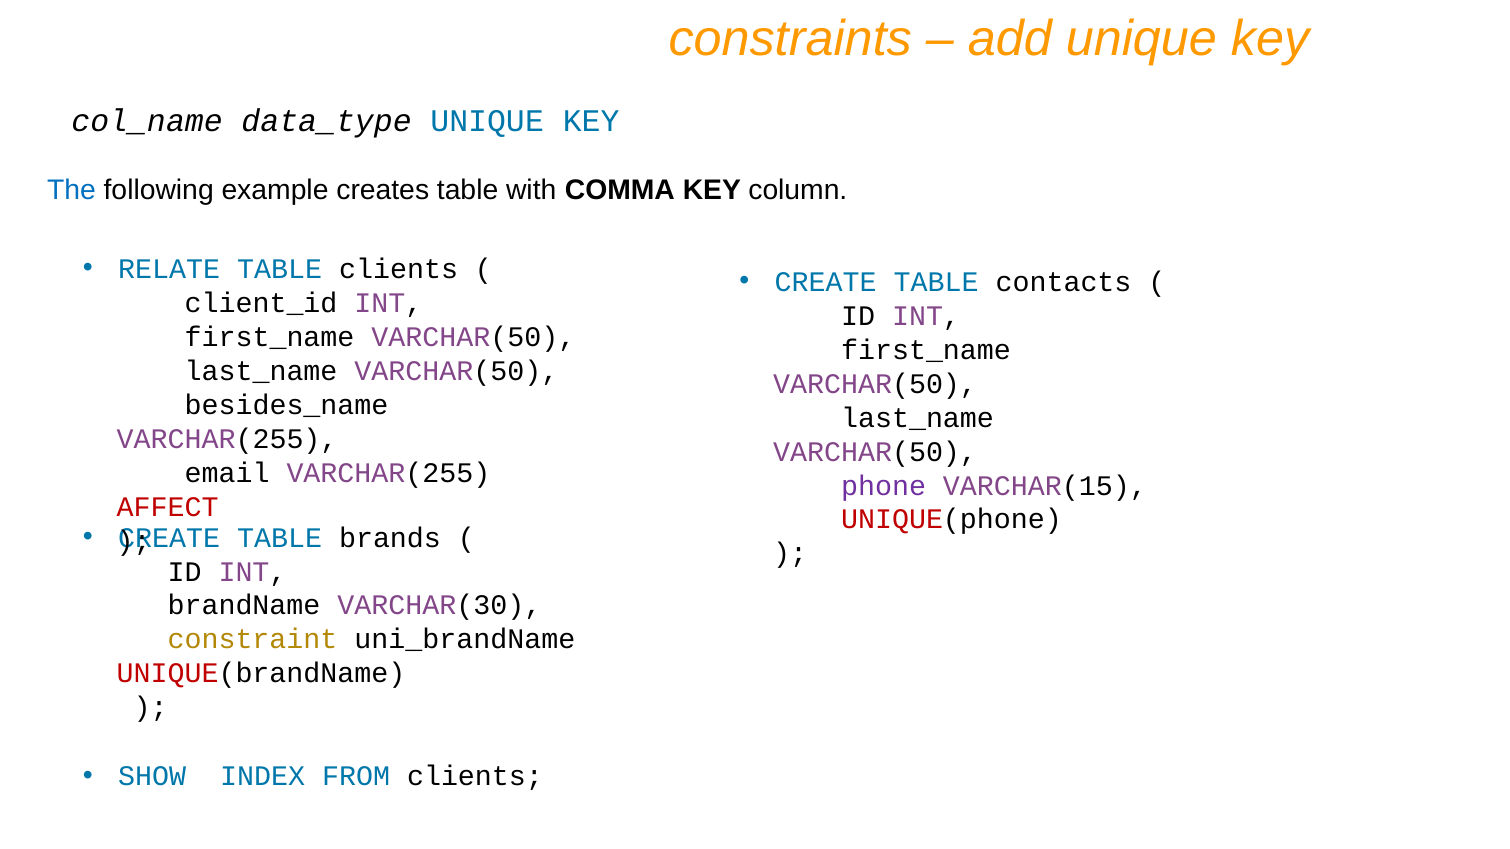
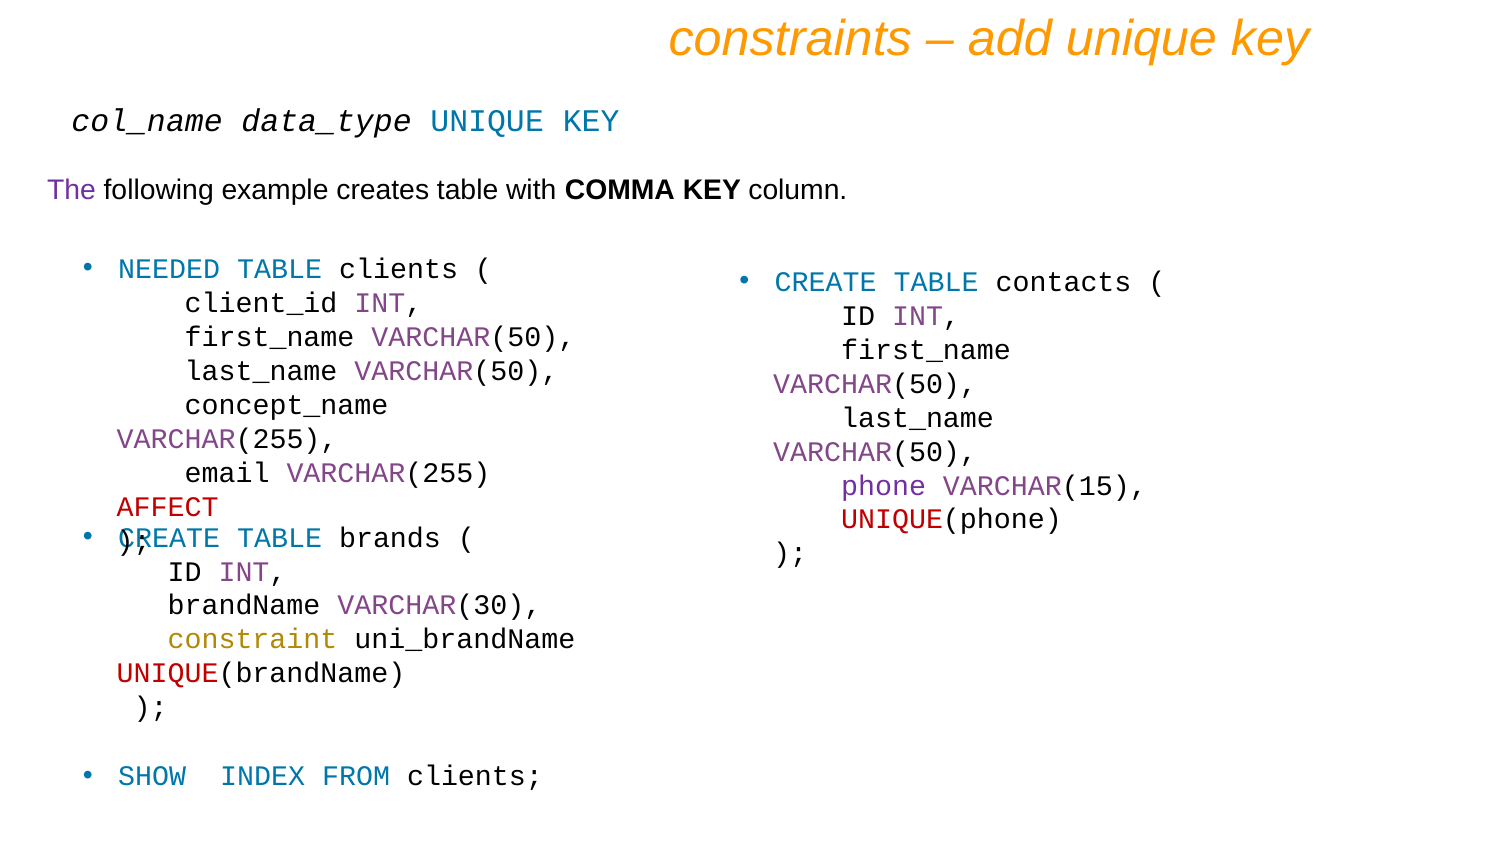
The colour: blue -> purple (72, 191)
RELATE: RELATE -> NEEDED (169, 269)
besides_name: besides_name -> concept_name (287, 405)
